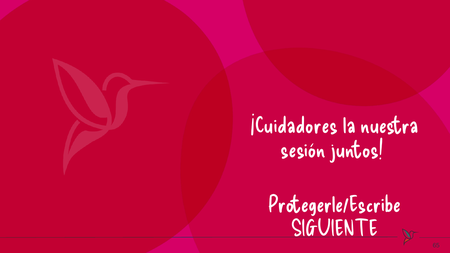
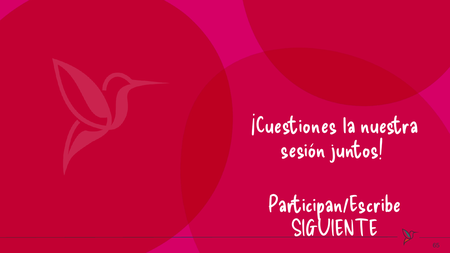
¡Cuidadores: ¡Cuidadores -> ¡Cuestiones (294, 126)
Protegerle/Escribe: Protegerle/Escribe -> Participan/Escribe (334, 205)
